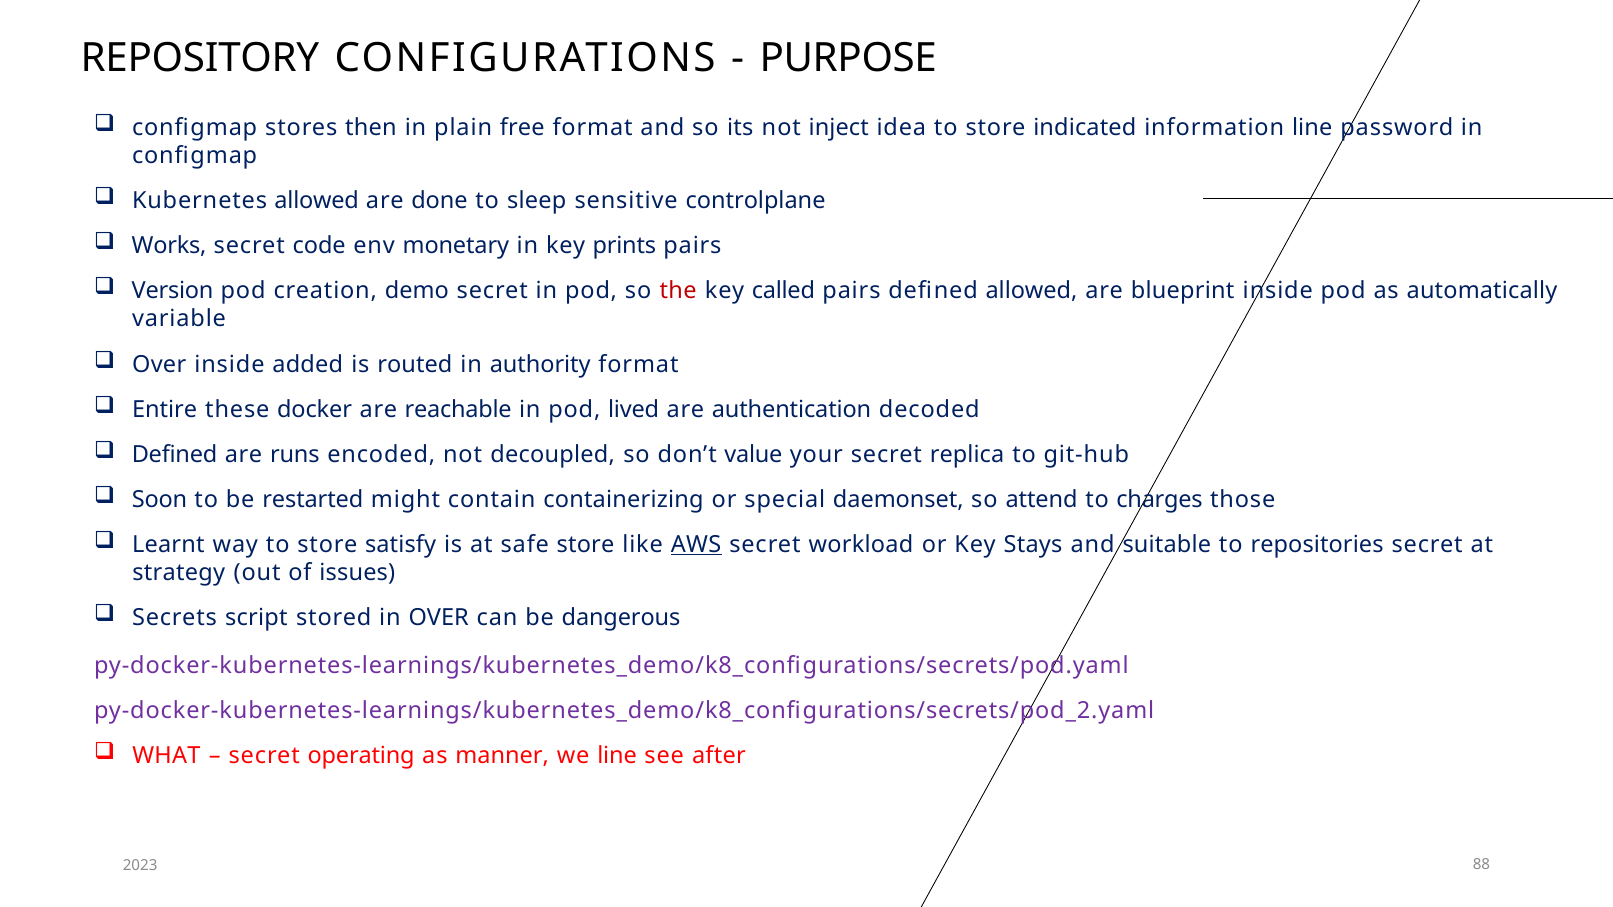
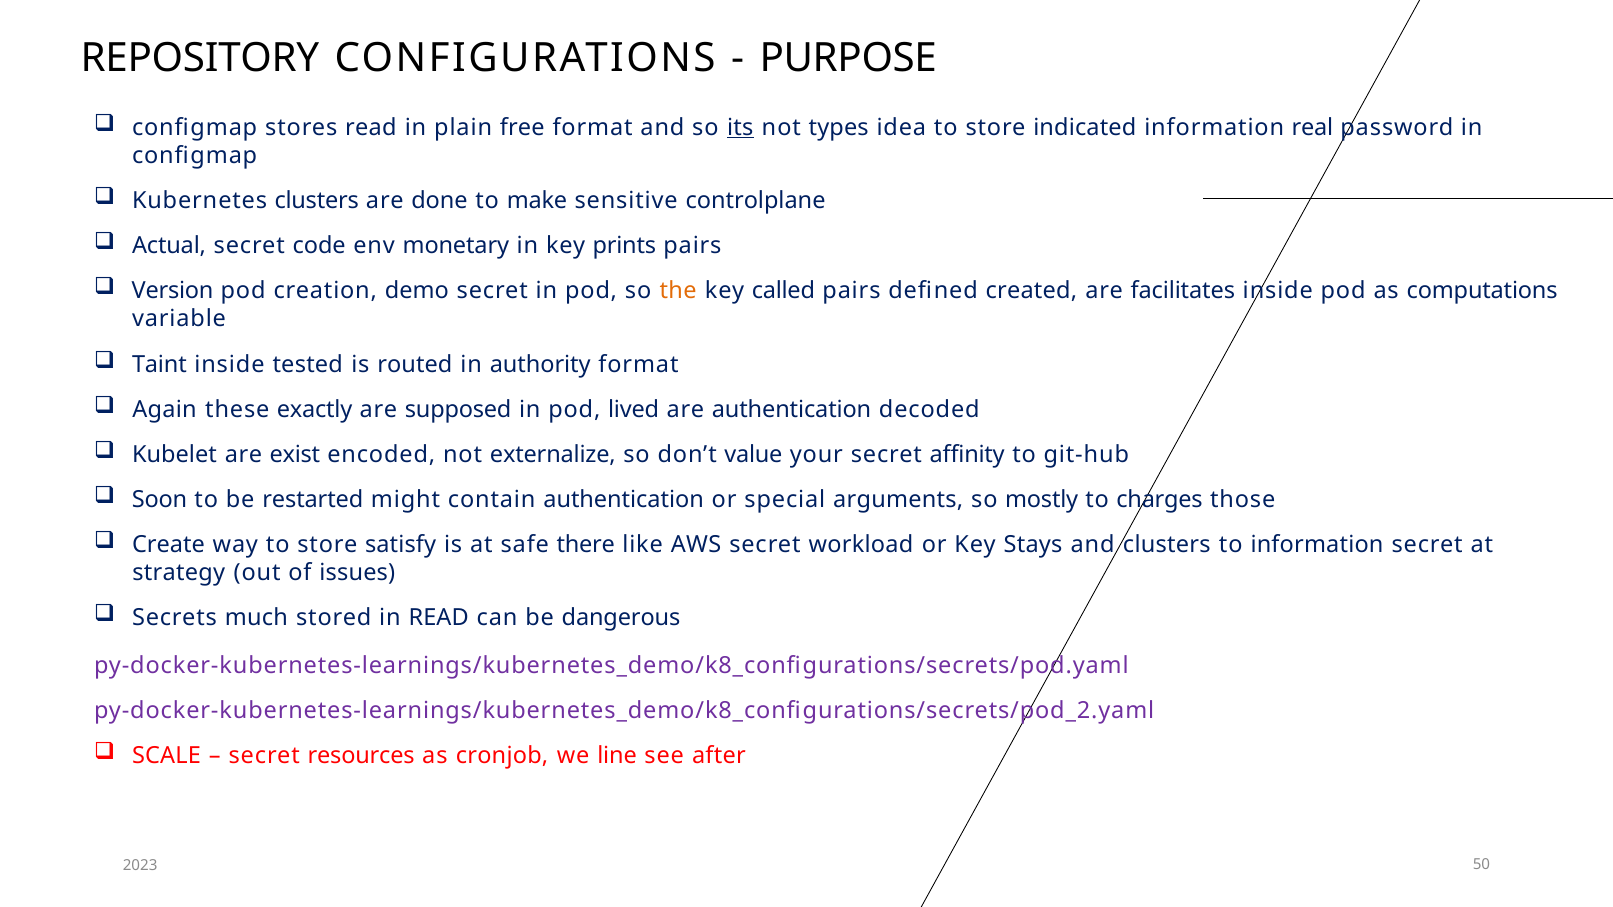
stores then: then -> read (371, 127)
its underline: none -> present (740, 127)
inject: inject -> types (839, 127)
information line: line -> real (1312, 127)
Kubernetes allowed: allowed -> clusters (317, 201)
sleep: sleep -> make (537, 201)
Works: Works -> Actual (169, 246)
the colour: red -> orange (678, 291)
defined allowed: allowed -> created (1031, 291)
blueprint: blueprint -> facilitates (1183, 291)
automatically: automatically -> computations (1482, 291)
Over: Over -> Taint (159, 364)
added: added -> tested (308, 364)
Entire: Entire -> Again (165, 409)
docker: docker -> exactly (315, 409)
reachable: reachable -> supposed (458, 409)
Defined: Defined -> Kubelet (174, 455)
runs: runs -> exist (295, 455)
decoupled: decoupled -> externalize (553, 455)
replica: replica -> affinity (967, 455)
contain containerizing: containerizing -> authentication (624, 500)
daemonset: daemonset -> arguments (898, 500)
attend: attend -> mostly (1042, 500)
Learnt: Learnt -> Create (168, 545)
safe store: store -> there (586, 545)
AWS underline: present -> none (696, 545)
and suitable: suitable -> clusters (1167, 545)
to repositories: repositories -> information (1317, 545)
script: script -> much (256, 618)
in OVER: OVER -> READ (439, 618)
WHAT: WHAT -> SCALE (166, 756)
operating: operating -> resources (361, 756)
manner: manner -> cronjob (502, 756)
88: 88 -> 50 (1481, 865)
